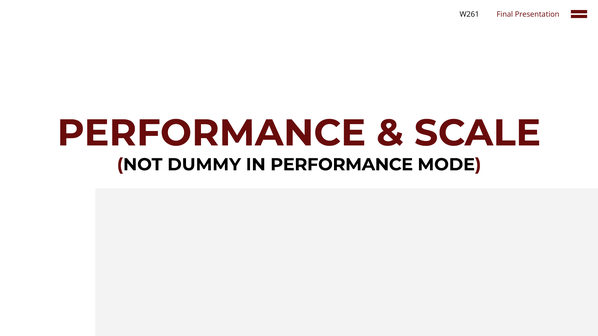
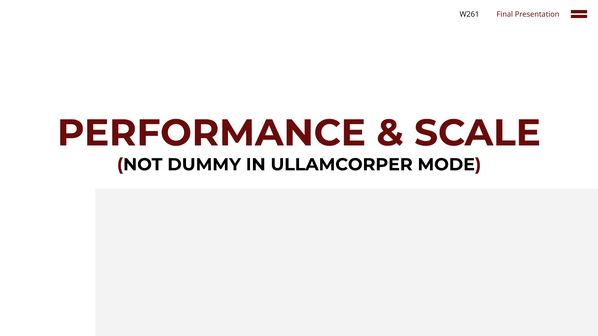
IN PERFORMANCE: PERFORMANCE -> ULLAMCORPER (342, 165)
